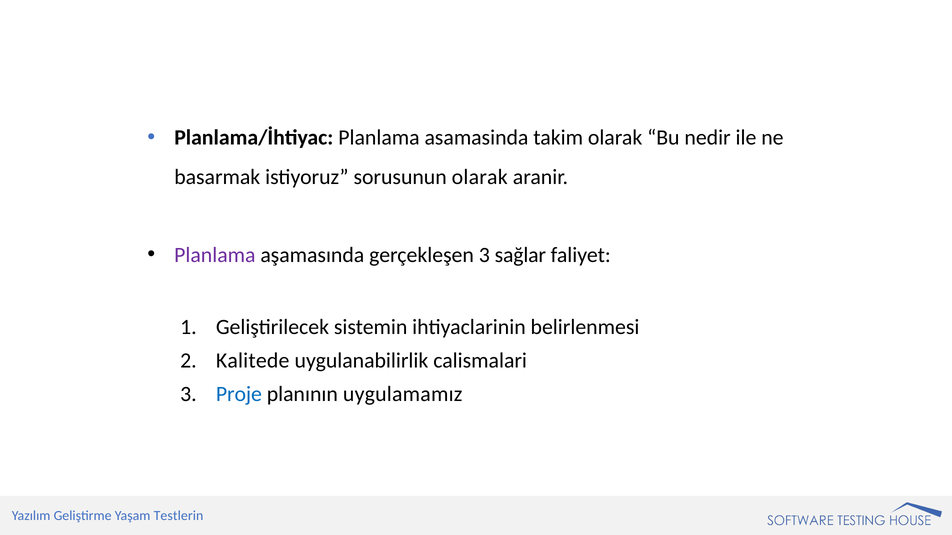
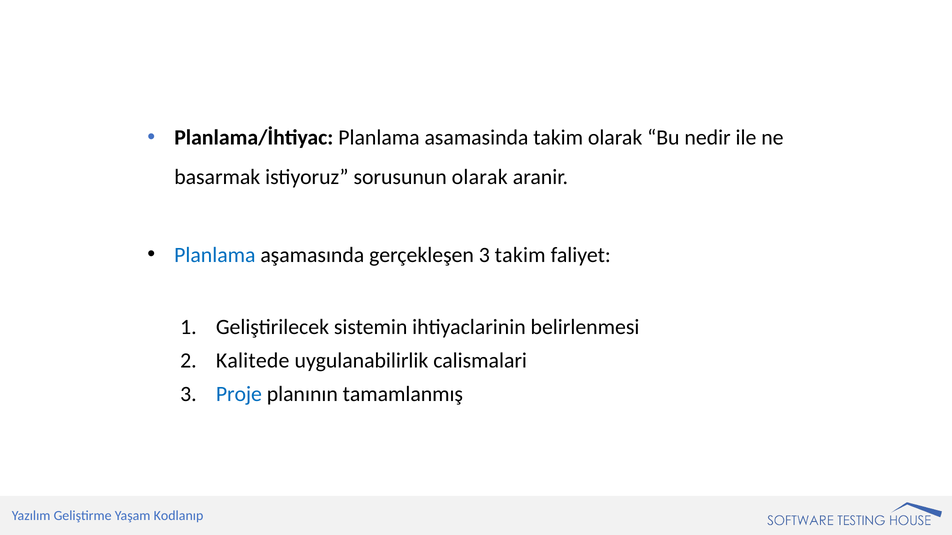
Planlama colour: purple -> blue (215, 255)
3 sağlar: sağlar -> takim (520, 255)
uygulamamız: uygulamamız -> tamamlanmış (403, 395)
Testlerin: Testlerin -> Kodlanıp (178, 516)
